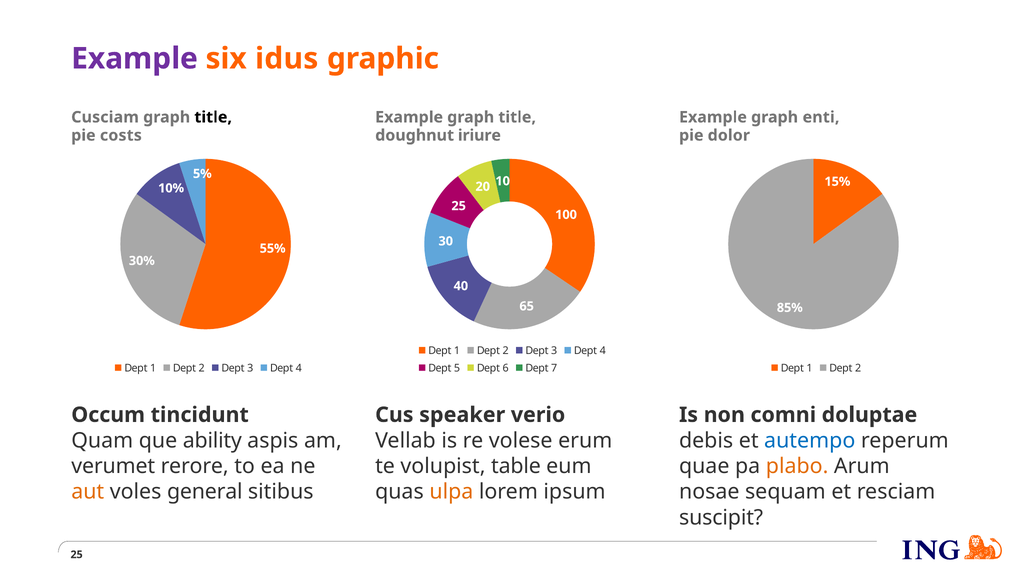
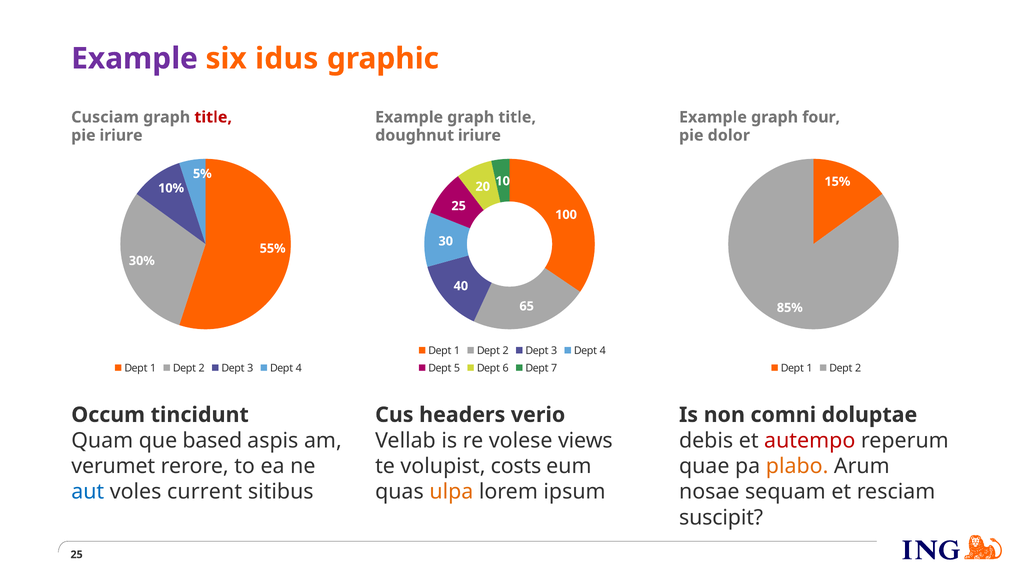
title colour: black -> red (213, 117)
enti: enti -> four (821, 117)
pie costs: costs -> iriure (121, 135)
speaker: speaker -> headers (462, 415)
ability: ability -> based (212, 441)
erum: erum -> views (585, 441)
autempo colour: blue -> red (810, 441)
table: table -> costs (516, 466)
aut colour: orange -> blue (88, 492)
general: general -> current (205, 492)
